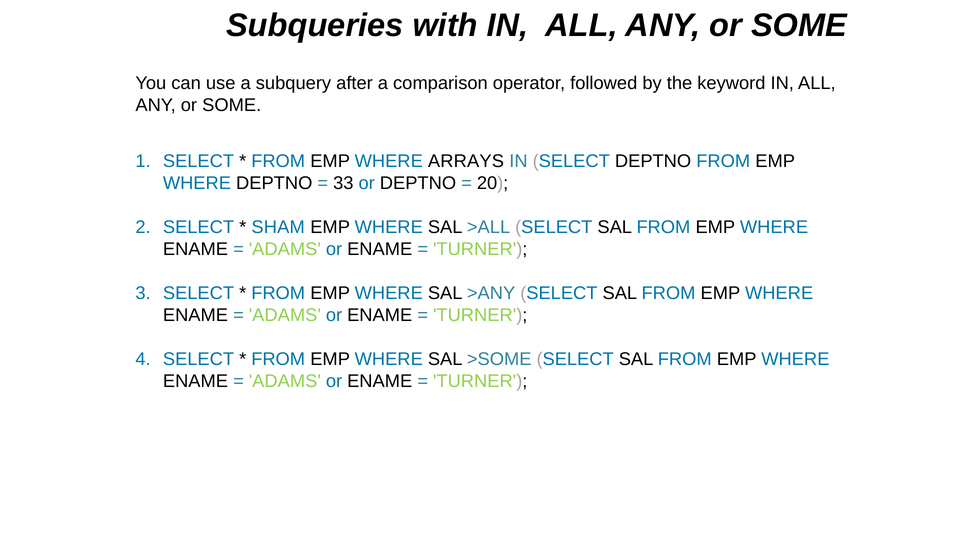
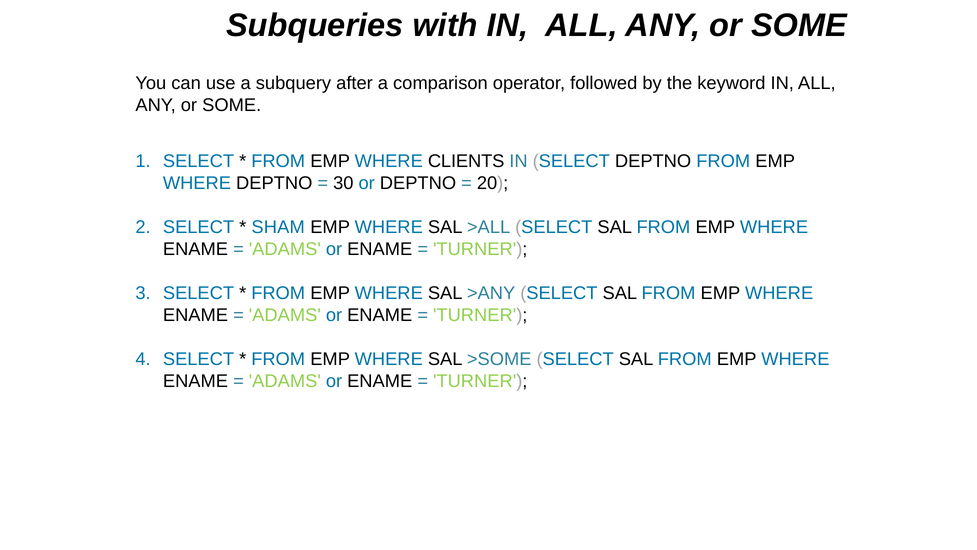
ARRAYS: ARRAYS -> CLIENTS (466, 161)
33: 33 -> 30 (343, 183)
